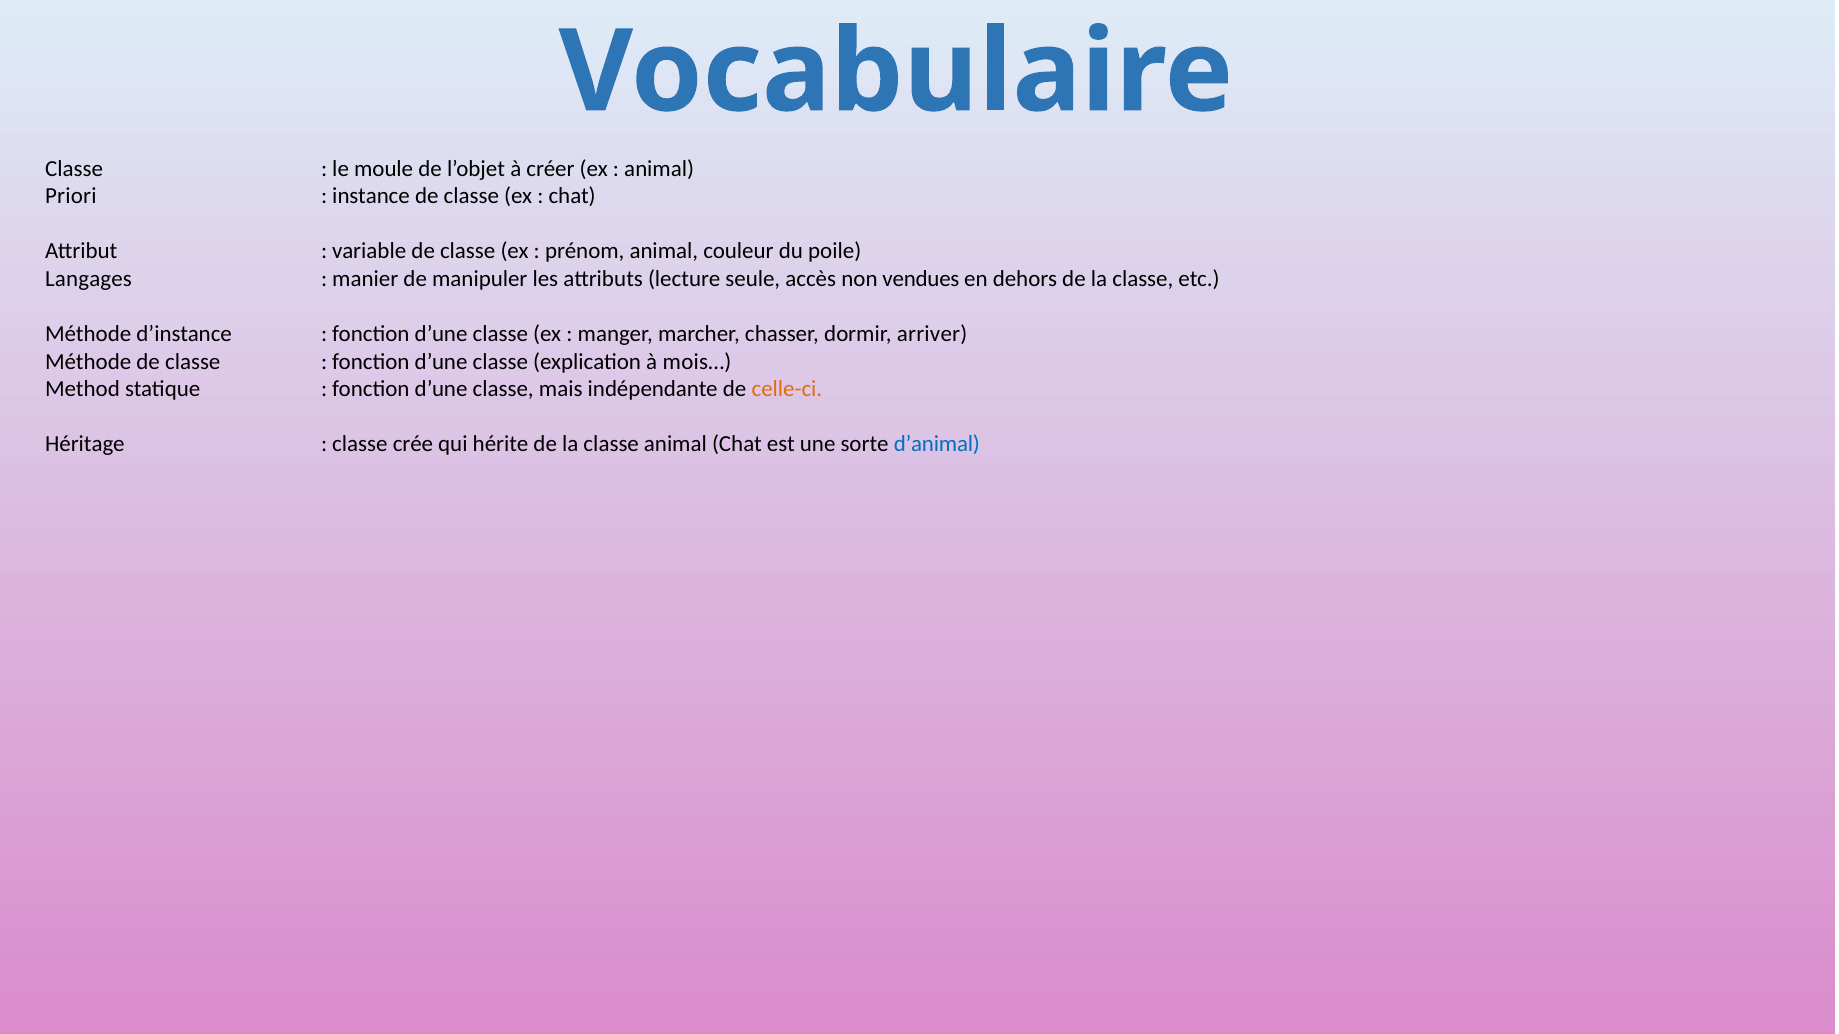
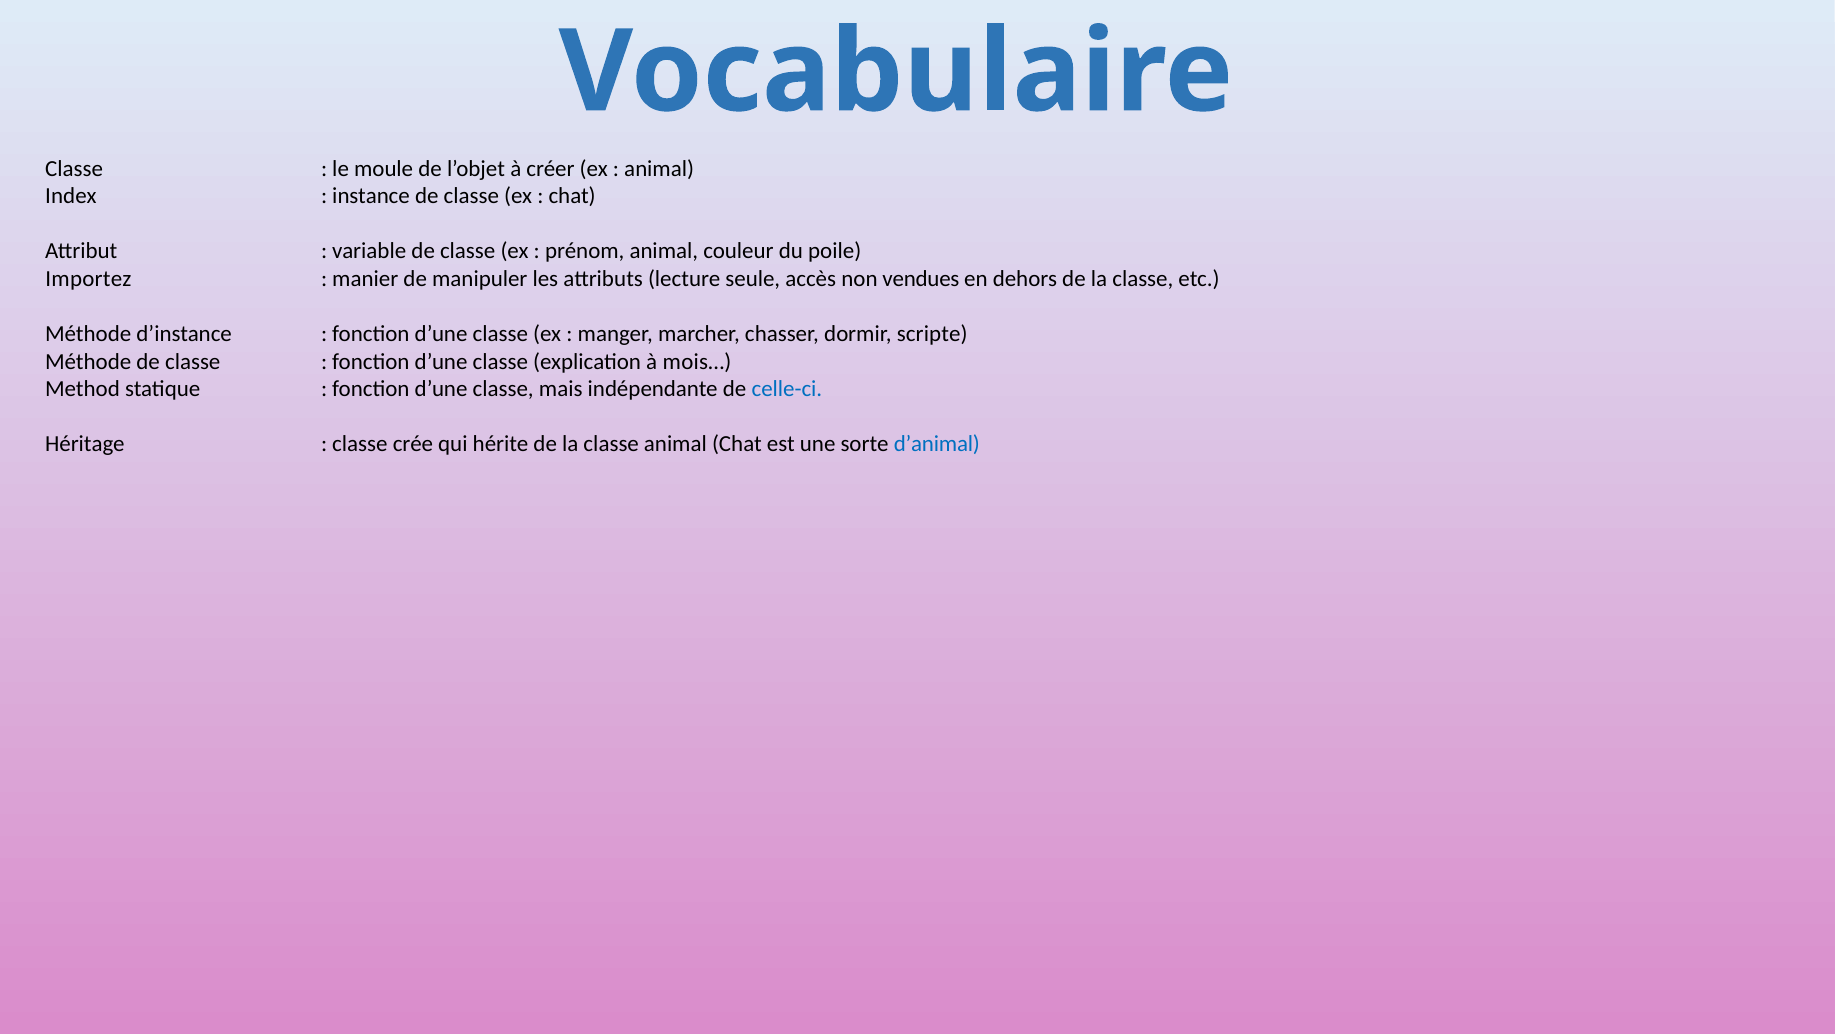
Priori: Priori -> Index (71, 196)
Langages: Langages -> Importez (89, 279)
arriver: arriver -> scripte (932, 334)
celle-ci colour: orange -> blue (787, 389)
